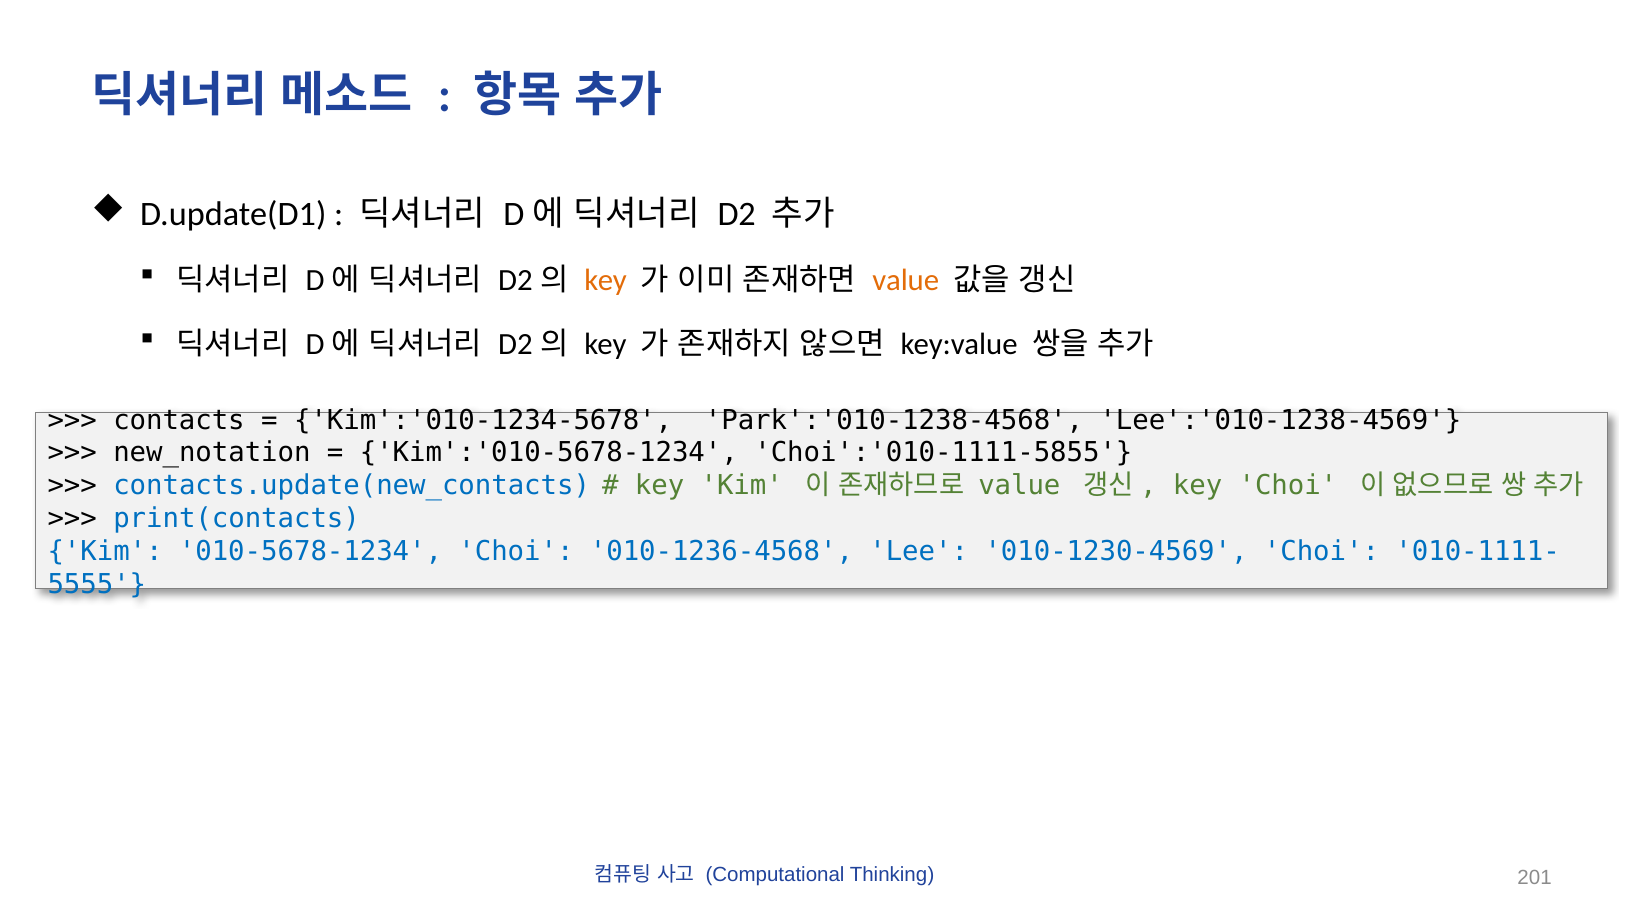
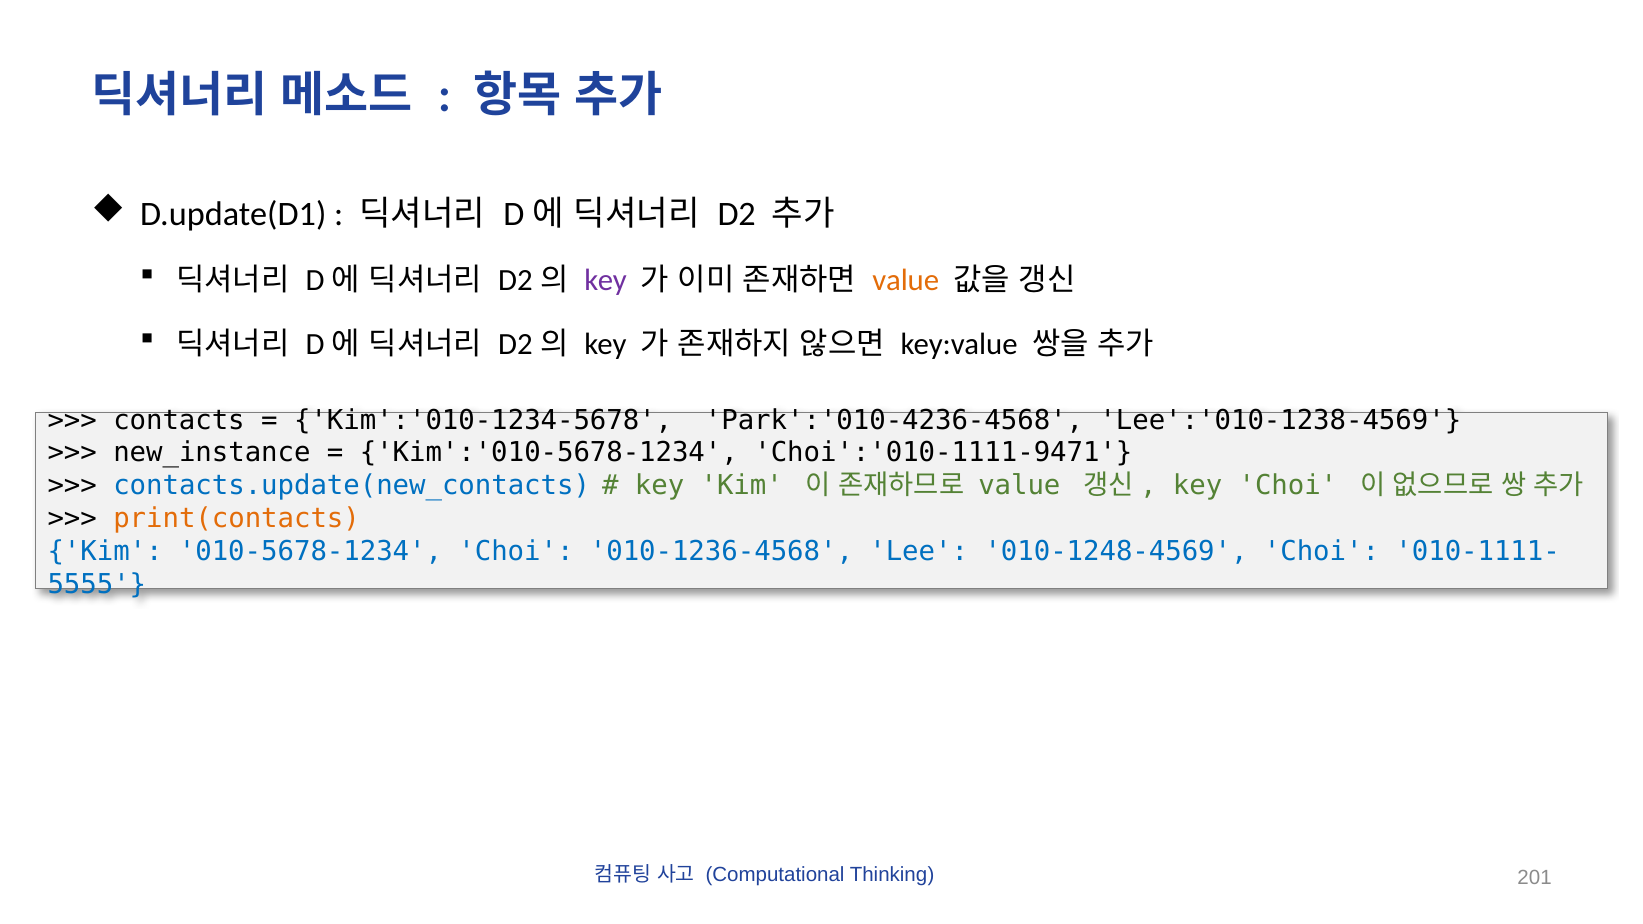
key colour: orange -> purple (606, 280)
Park':'010-1238-4568: Park':'010-1238-4568 -> Park':'010-4236-4568 (894, 420)
new_notation: new_notation -> new_instance (212, 453)
Choi':'010-1111-5855: Choi':'010-1111-5855 -> Choi':'010-1111-9471 (943, 453)
print(contacts colour: blue -> orange (237, 519)
010-1230-4569: 010-1230-4569 -> 010-1248-4569 (1116, 552)
